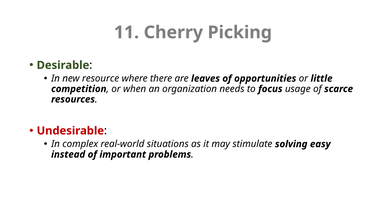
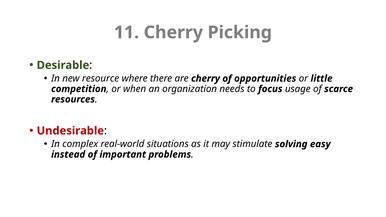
are leaves: leaves -> cherry (206, 79)
